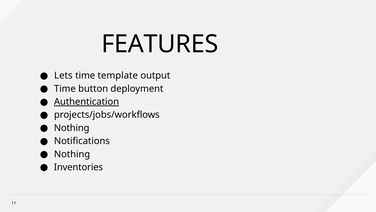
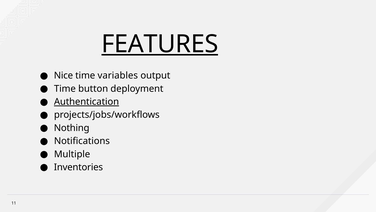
FEATURES underline: none -> present (160, 44)
Lets: Lets -> Nice (63, 76)
template: template -> variables (118, 76)
Nothing: Nothing -> Multiple (72, 154)
